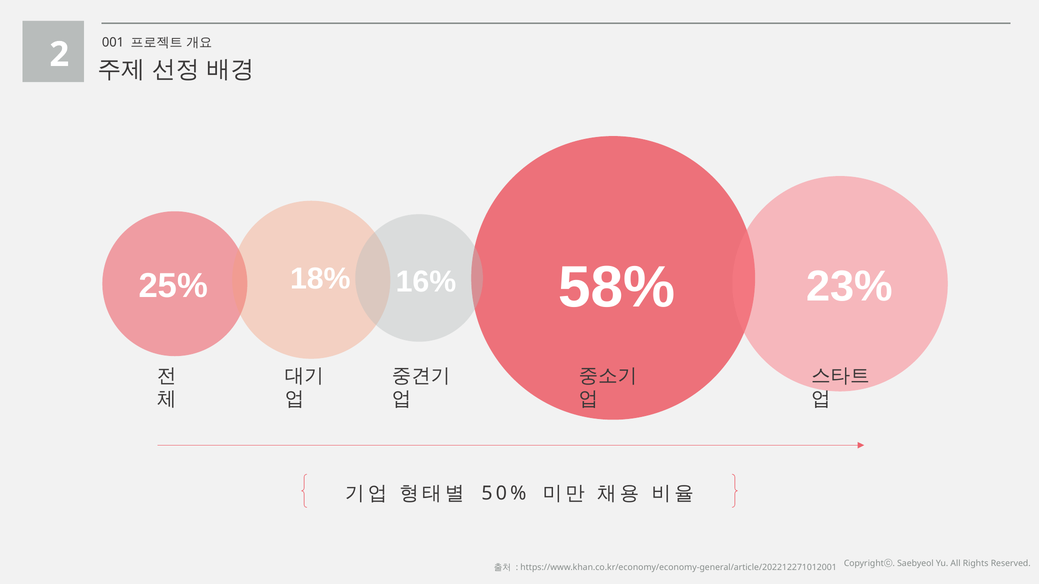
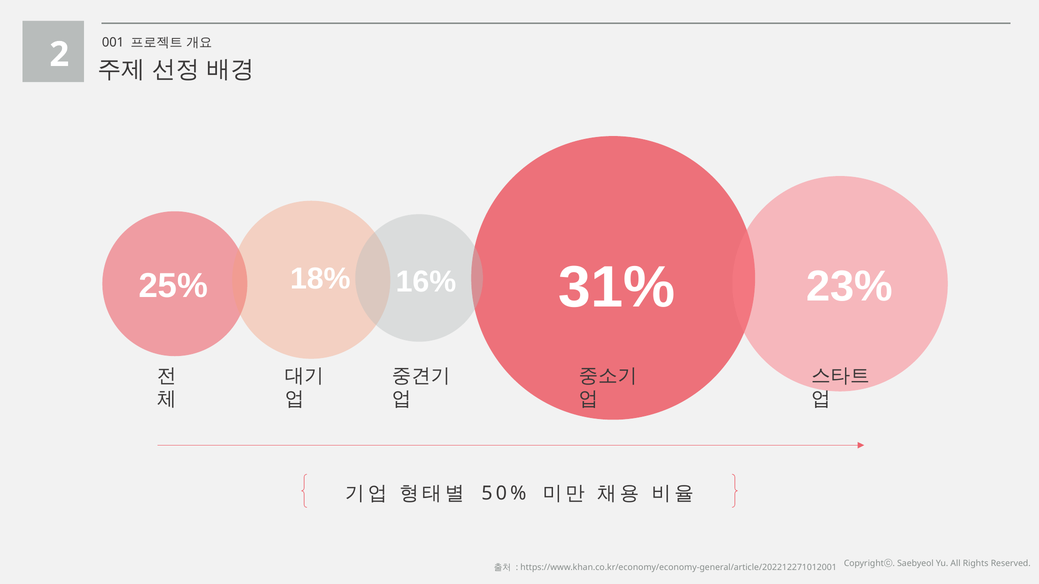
58%: 58% -> 31% (617, 288)
